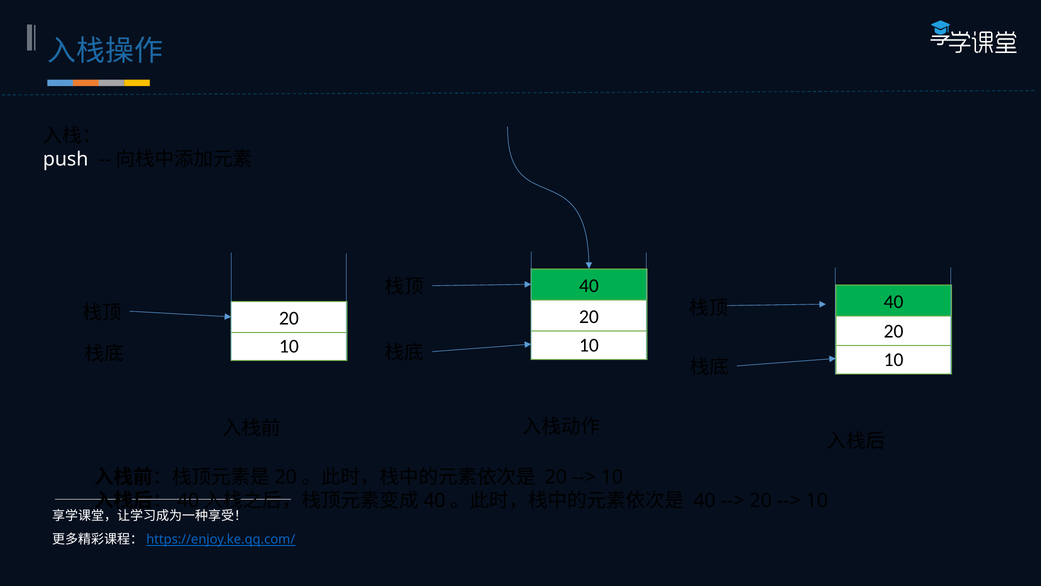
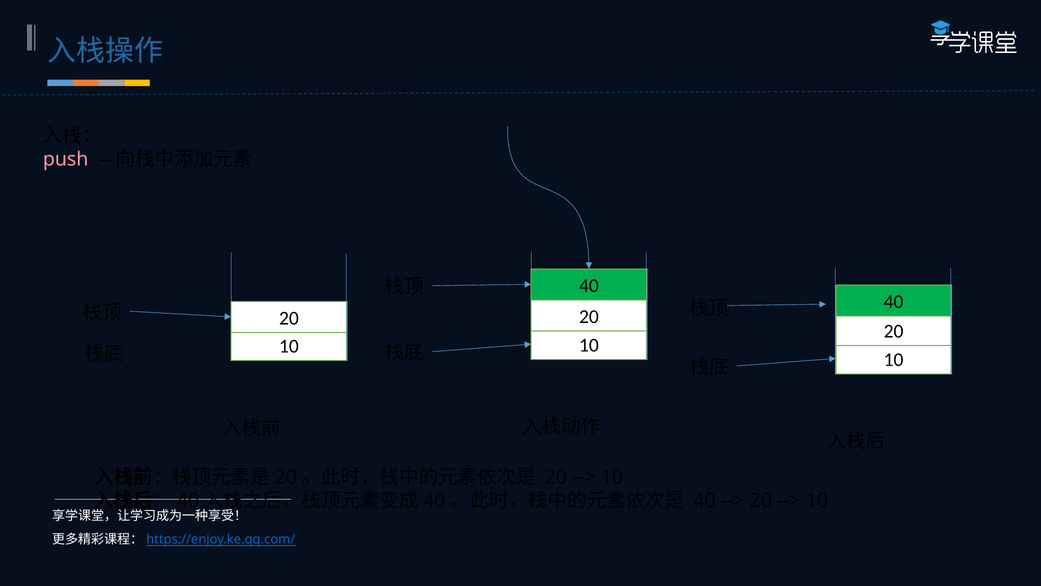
push colour: white -> pink (66, 159)
